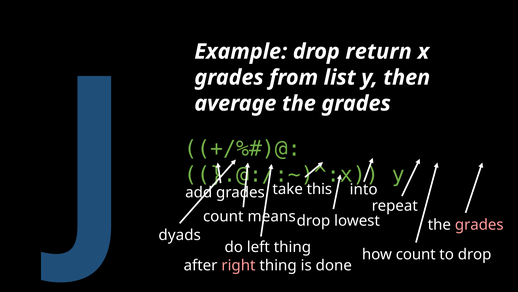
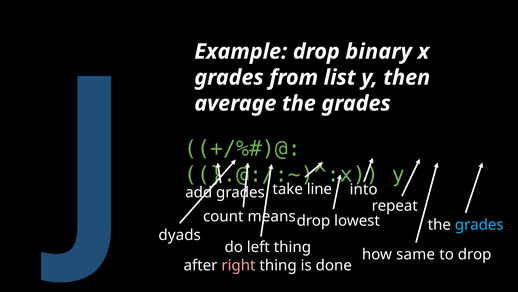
return: return -> binary (379, 51)
this: this -> line (319, 189)
grades colour: pink -> light blue (479, 224)
how count: count -> same (416, 254)
